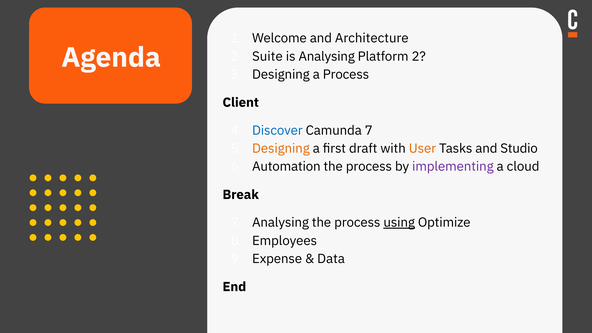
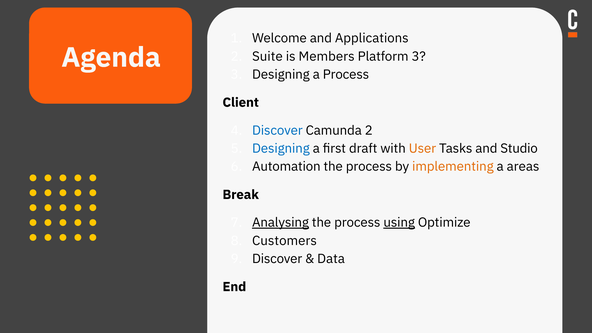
Architecture: Architecture -> Applications (372, 38)
is Analysing: Analysing -> Members (327, 56)
Platform 2: 2 -> 3 (419, 56)
Camunda 7: 7 -> 2 (369, 130)
Designing colour: orange -> blue (281, 149)
implementing colour: purple -> orange (453, 167)
cloud: cloud -> areas (523, 167)
Analysing underline: none -> present (281, 223)
Employees: Employees -> Customers (284, 241)
Expense: Expense -> Discover (277, 259)
